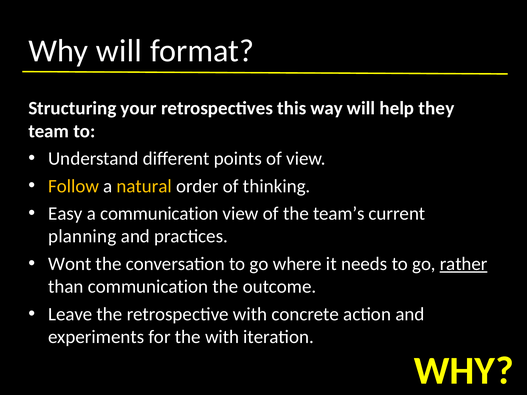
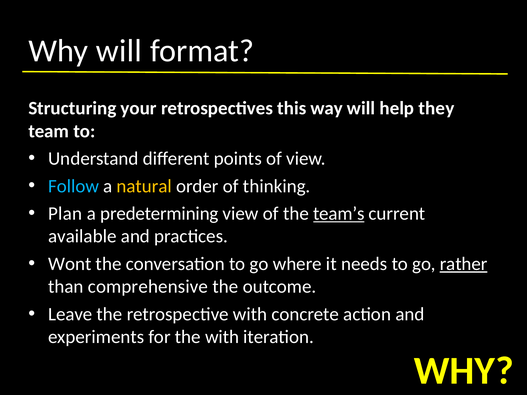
Follow colour: yellow -> light blue (74, 186)
Easy: Easy -> Plan (65, 214)
a communication: communication -> predetermining (159, 214)
team’s underline: none -> present (339, 214)
planning: planning -> available (82, 237)
than communication: communication -> comprehensive (148, 287)
